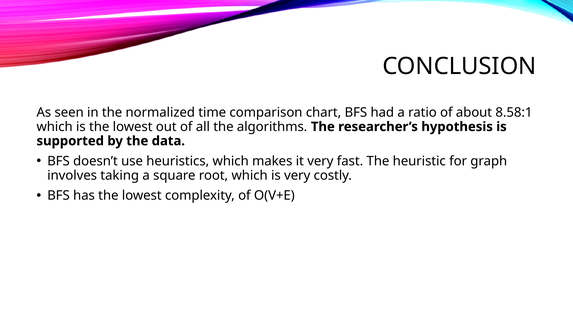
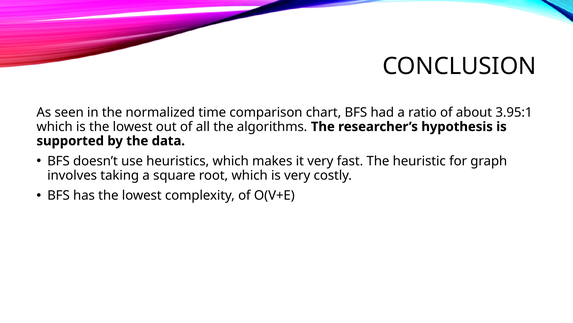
8.58:1: 8.58:1 -> 3.95:1 (514, 112)
